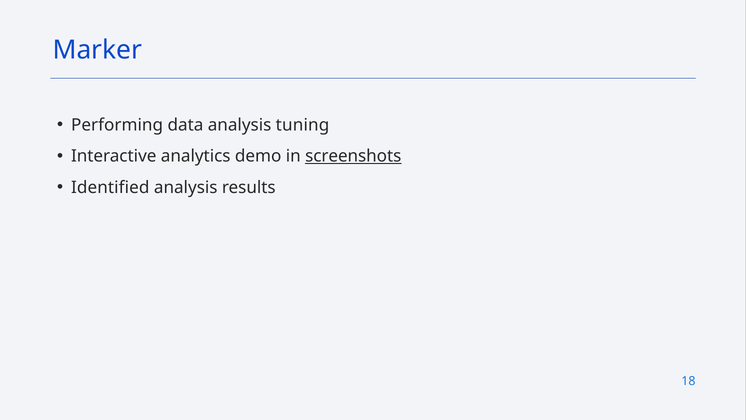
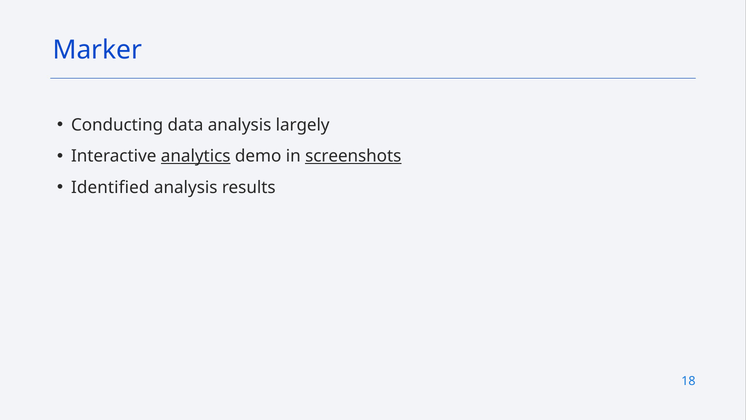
Performing: Performing -> Conducting (117, 125)
tuning: tuning -> largely (303, 125)
analytics underline: none -> present (196, 156)
